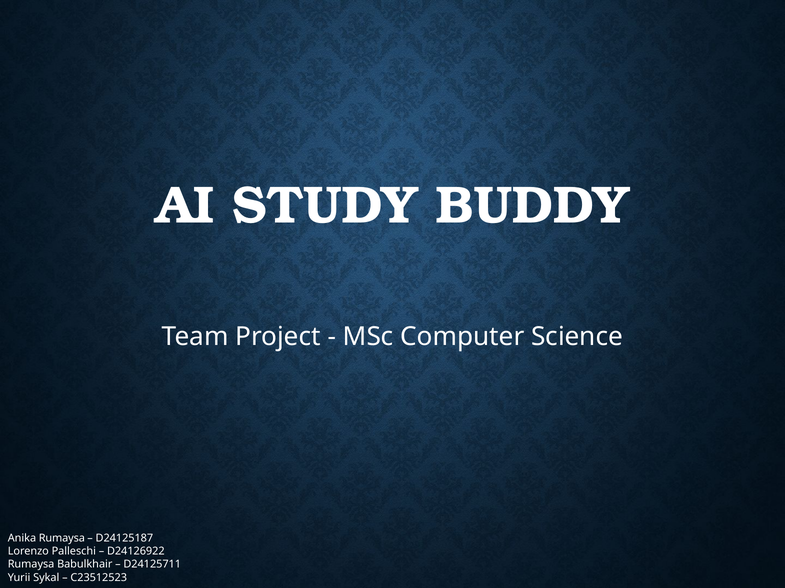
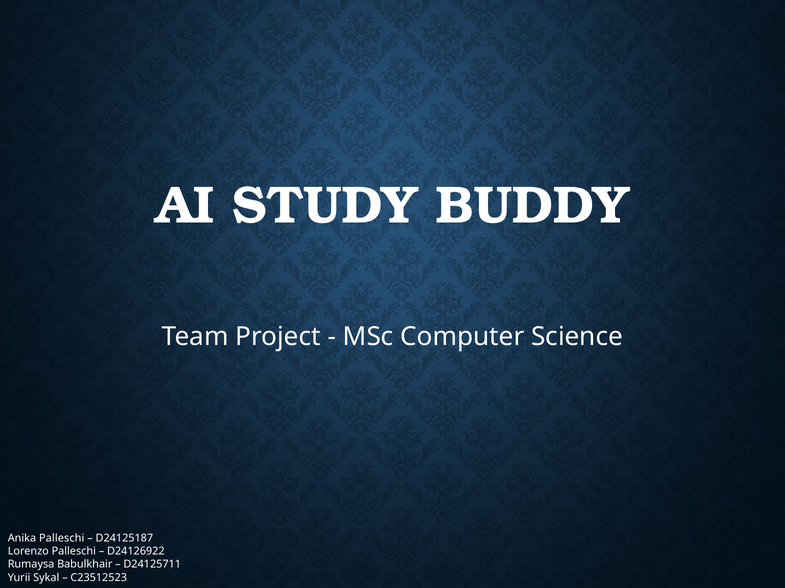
Anika Rumaysa: Rumaysa -> Palleschi (62, 539)
